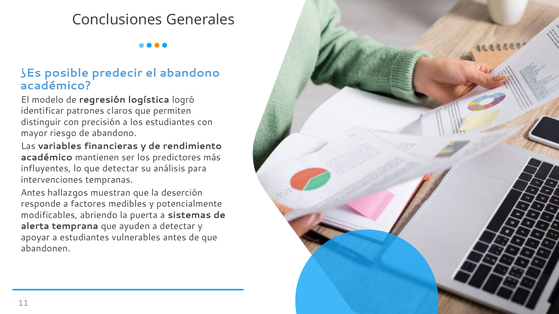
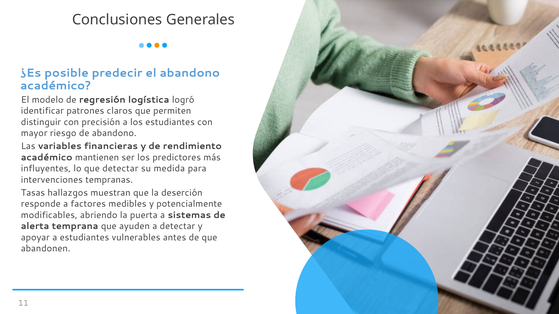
análisis: análisis -> medida (169, 169)
Antes: Antes -> Tasas (33, 193)
